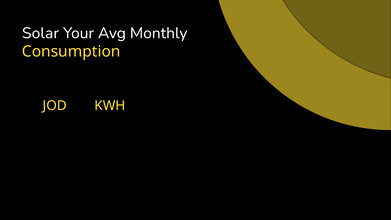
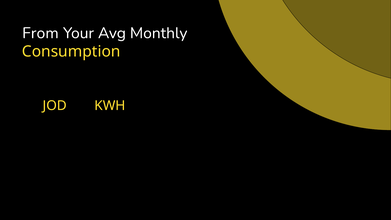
Solar: Solar -> From (40, 33)
